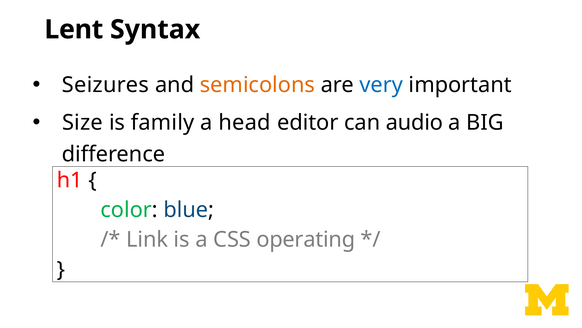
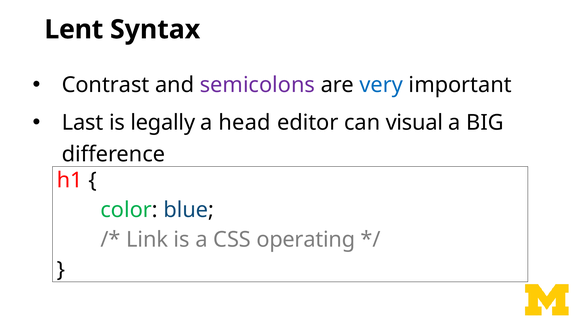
Seizures: Seizures -> Contrast (106, 85)
semicolons colour: orange -> purple (257, 85)
Size: Size -> Last (83, 122)
family: family -> legally (163, 122)
audio: audio -> visual (414, 122)
